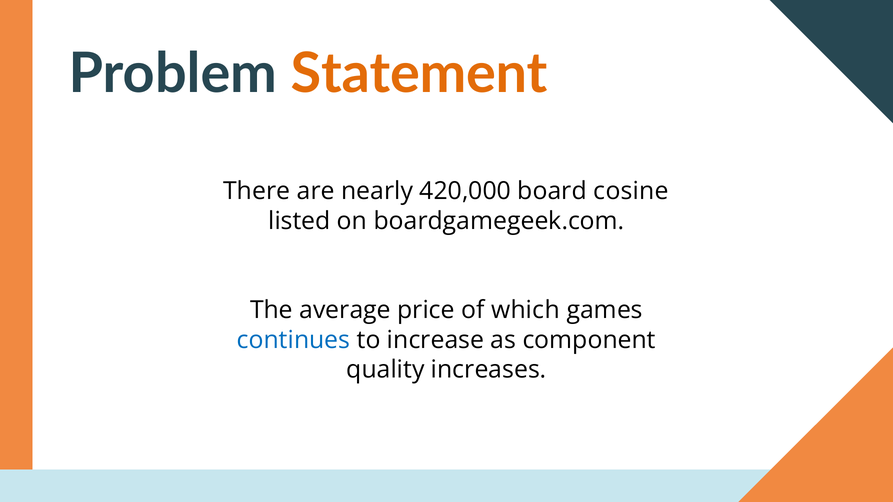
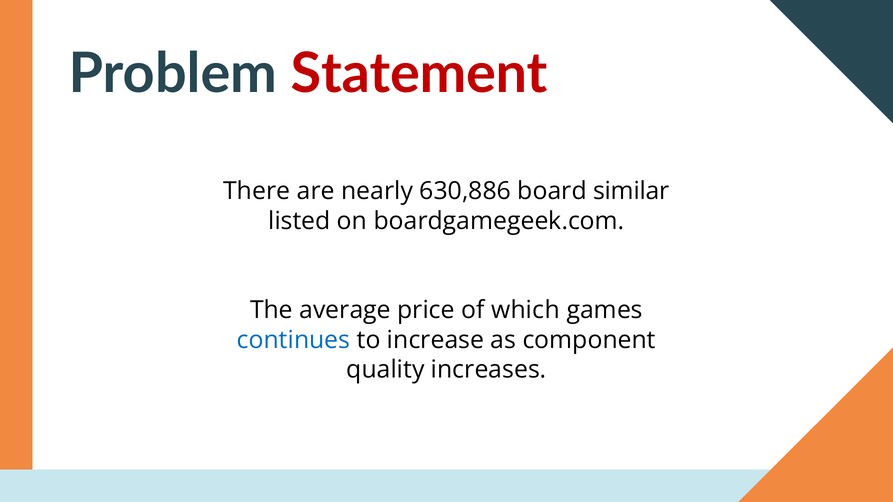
Statement colour: orange -> red (419, 74)
420,000: 420,000 -> 630,886 (465, 191)
cosine: cosine -> similar (631, 191)
